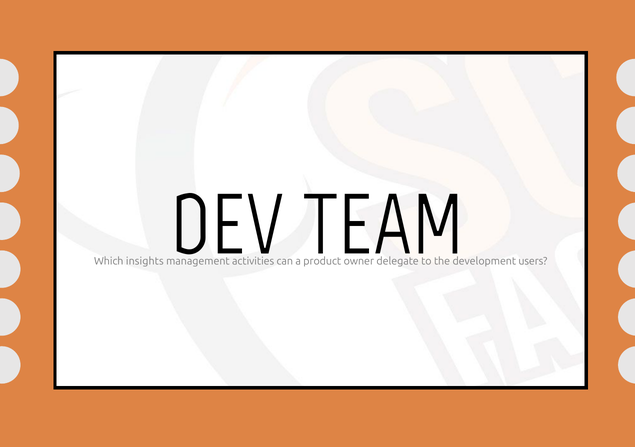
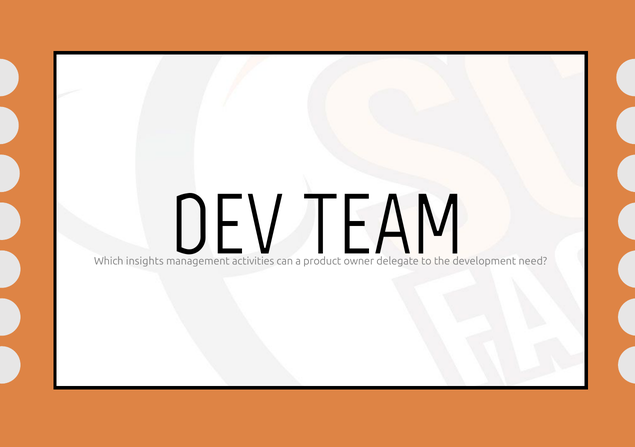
users: users -> need (533, 261)
